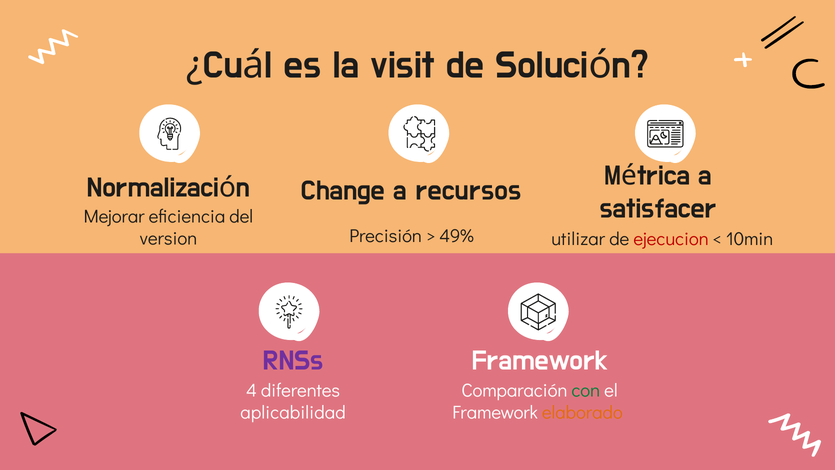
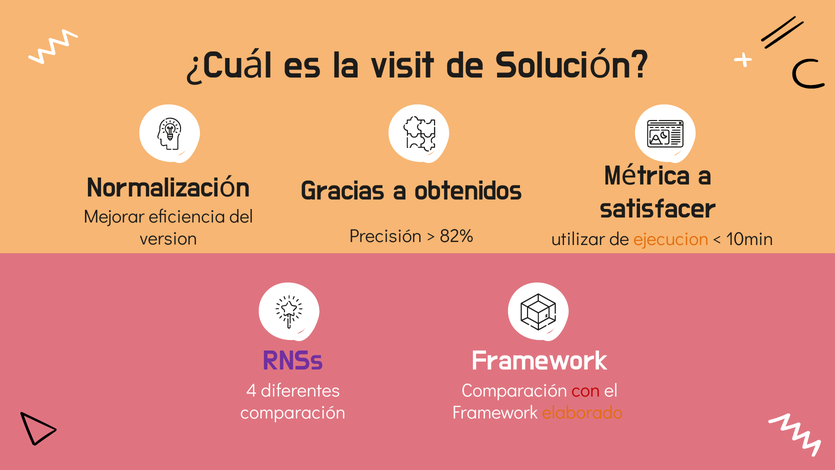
Change: Change -> Gracias (343, 190)
recursos: recursos -> obtenidos (469, 190)
49%: 49% -> 82% (456, 236)
ejecucion colour: red -> orange (671, 239)
con colour: green -> red (586, 390)
aplicabilidad: aplicabilidad -> comparación (293, 412)
